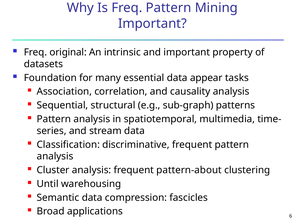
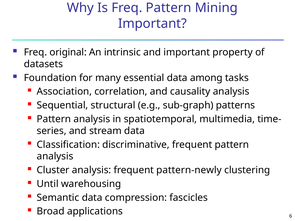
appear: appear -> among (206, 78)
pattern-about: pattern-about -> pattern-newly (189, 170)
